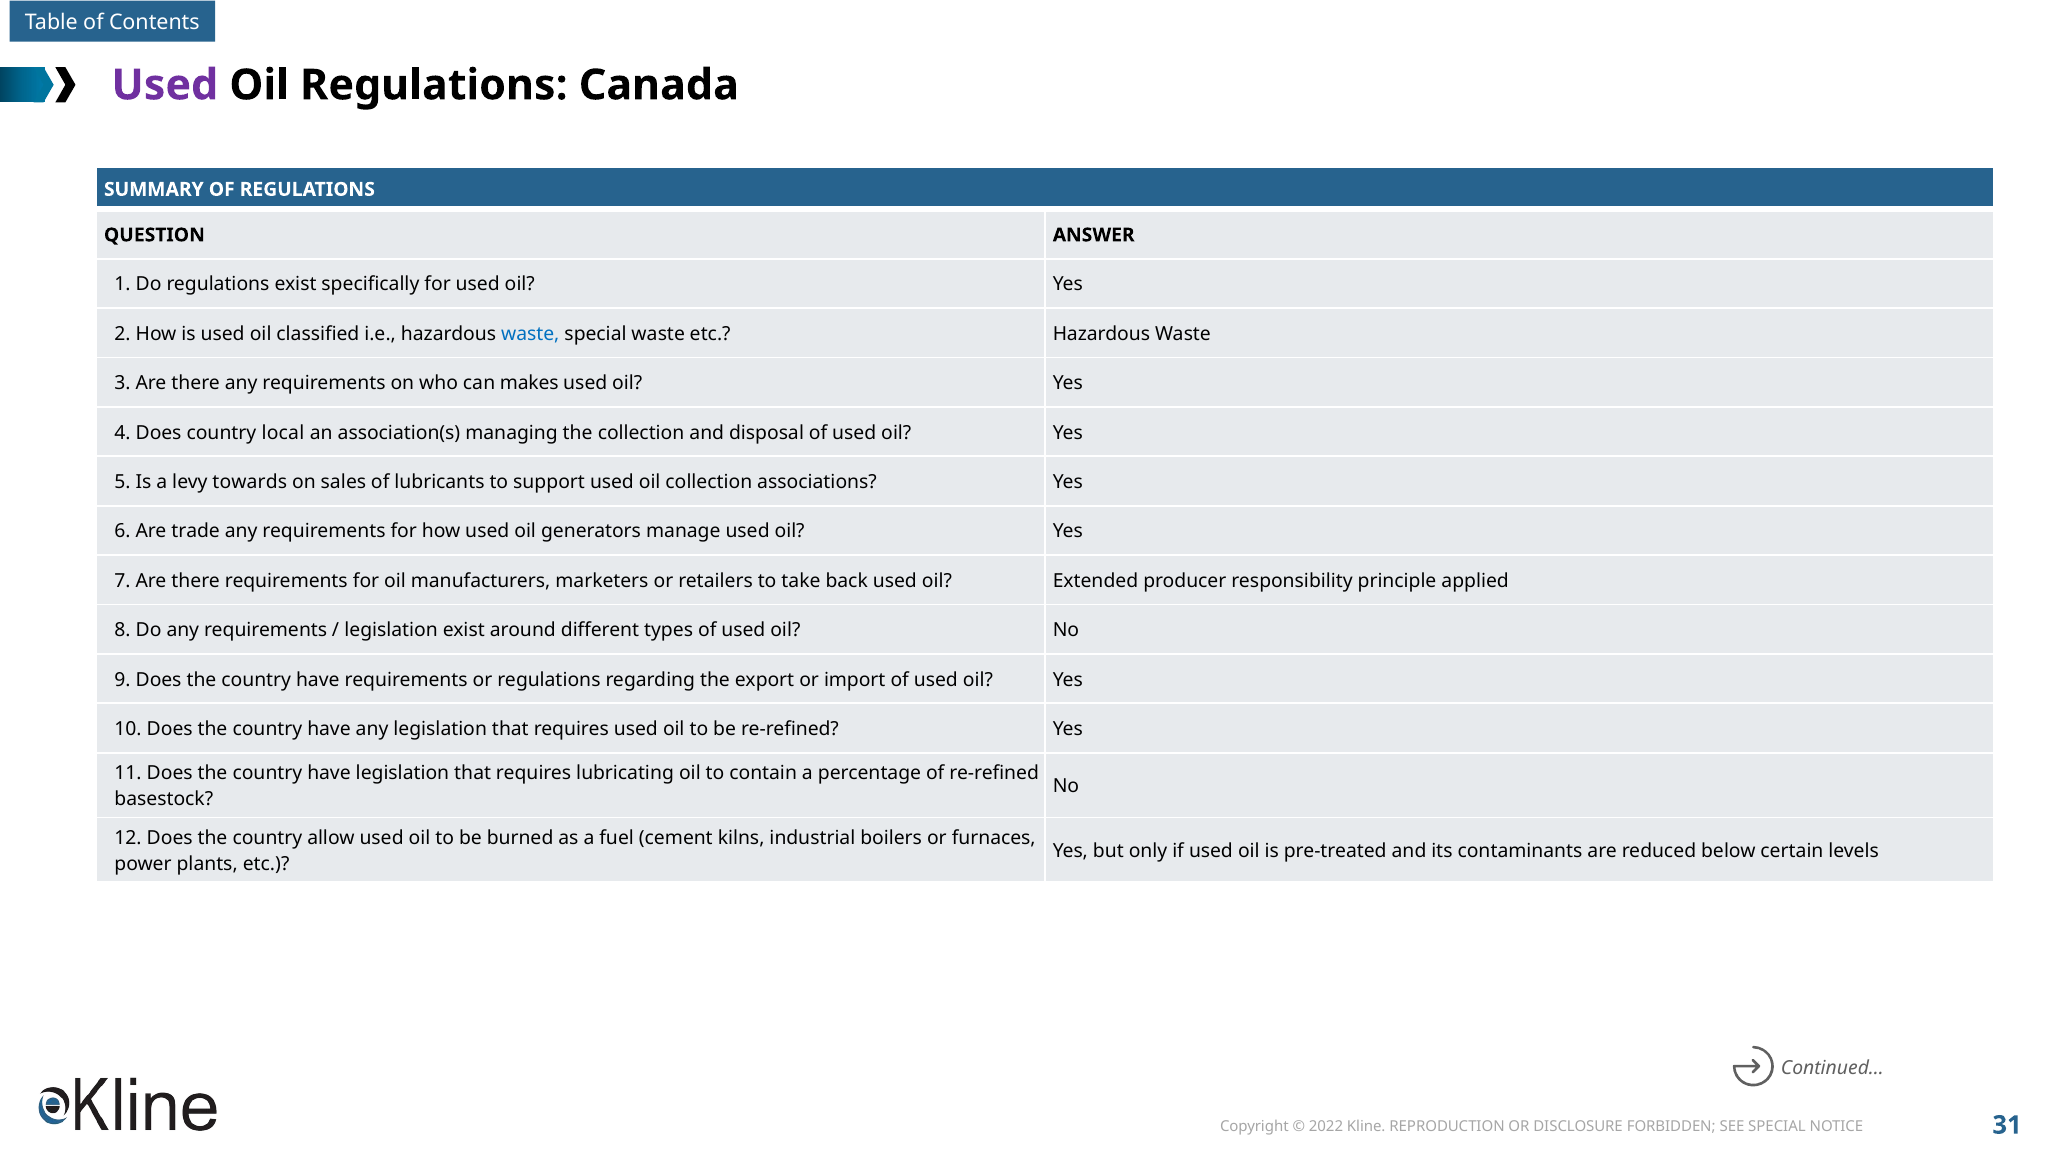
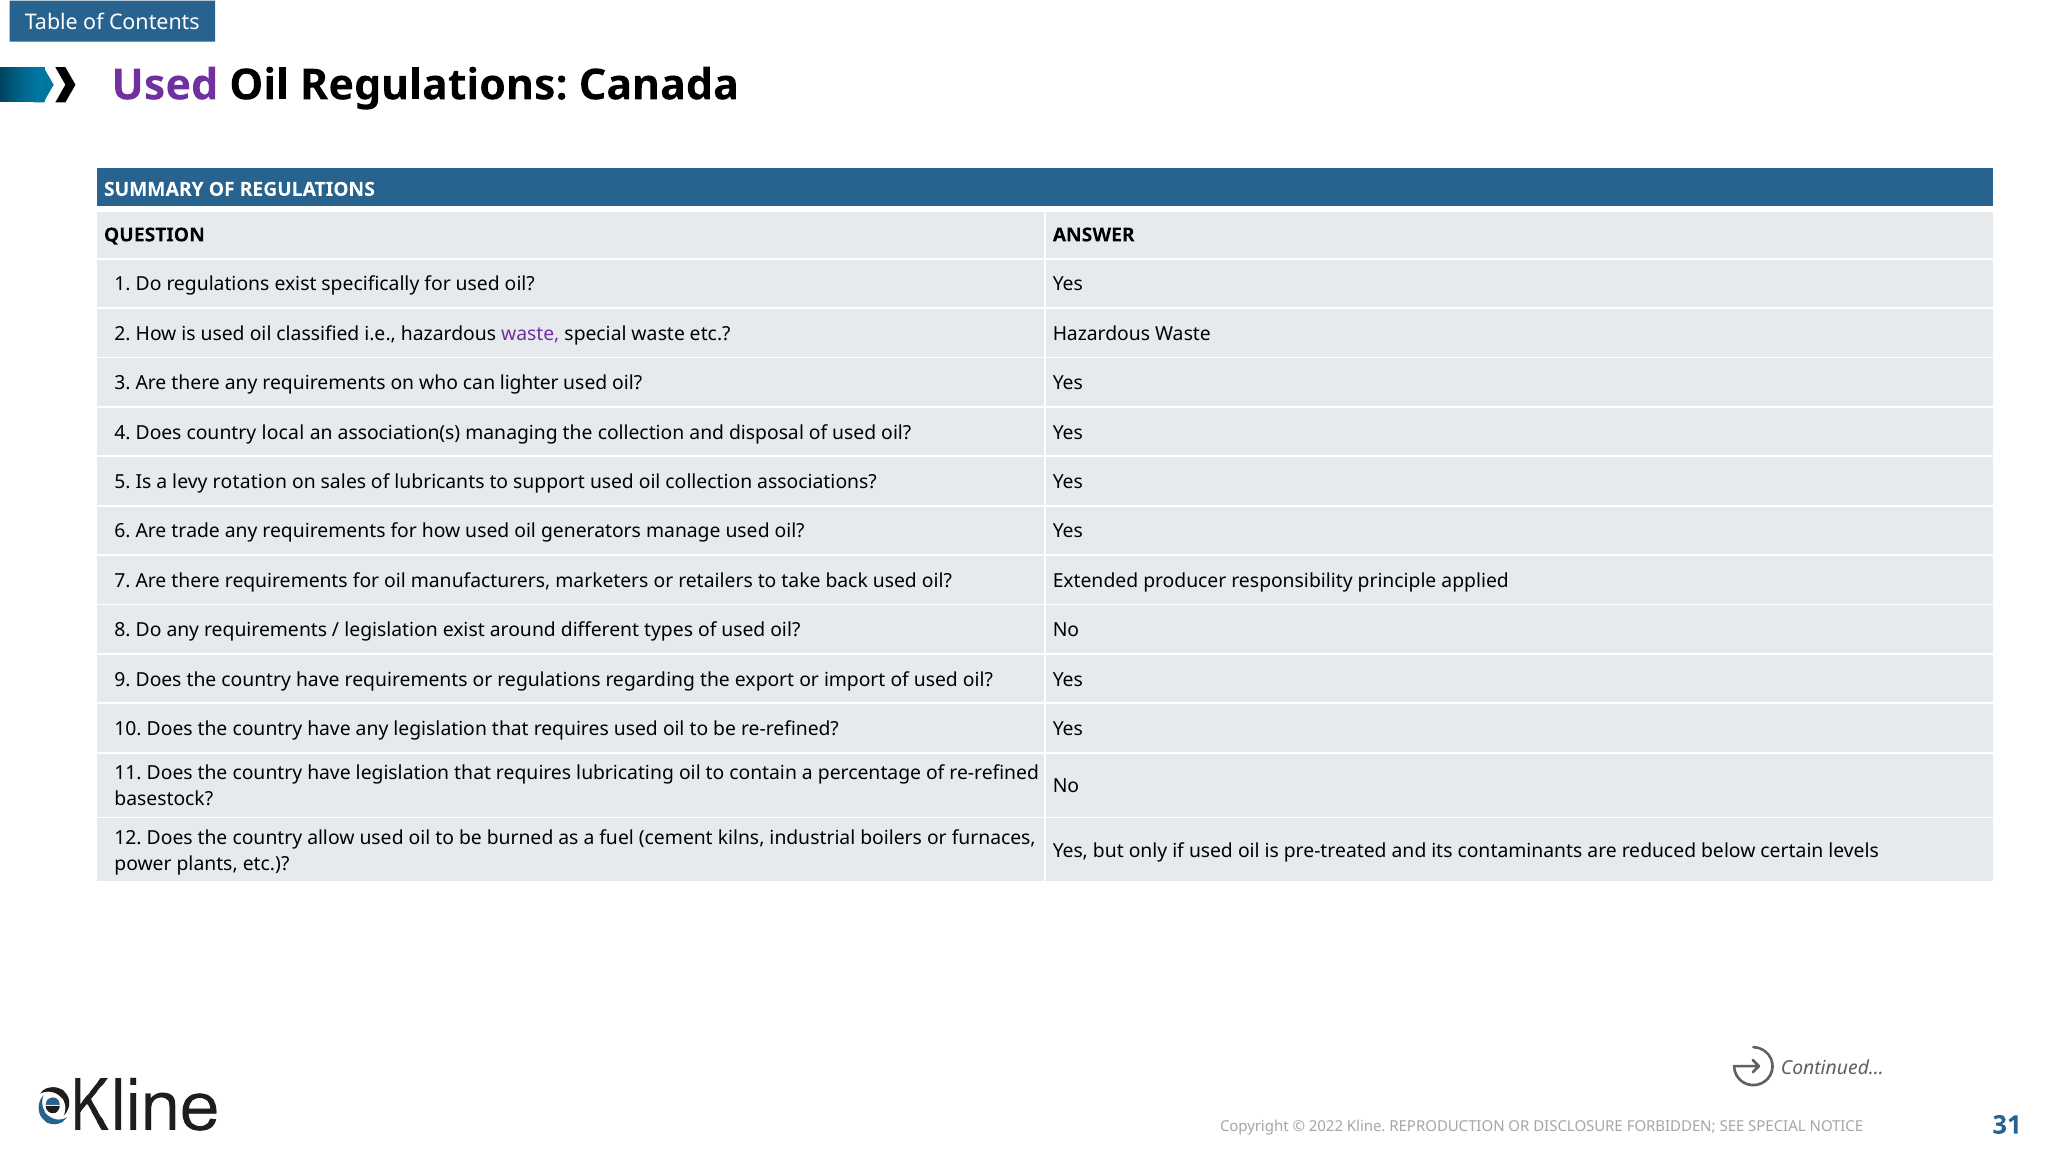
waste colour: blue -> purple (530, 334)
makes: makes -> lighter (529, 383)
towards: towards -> rotation (250, 482)
